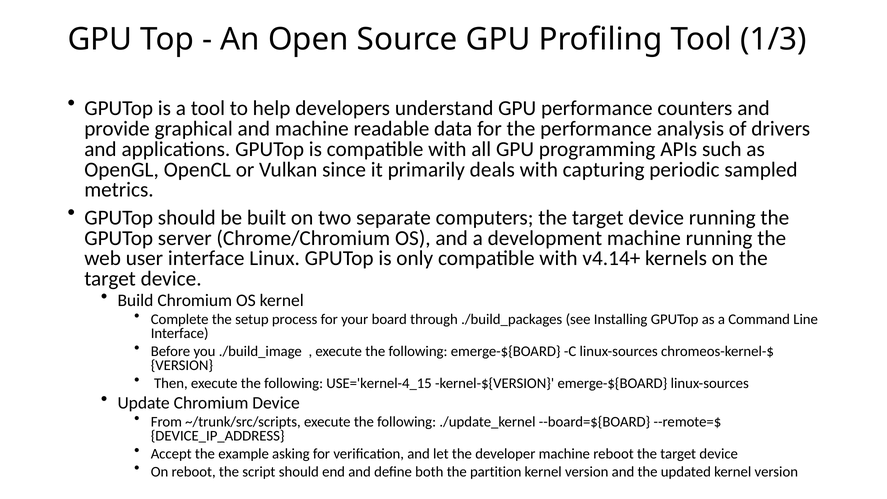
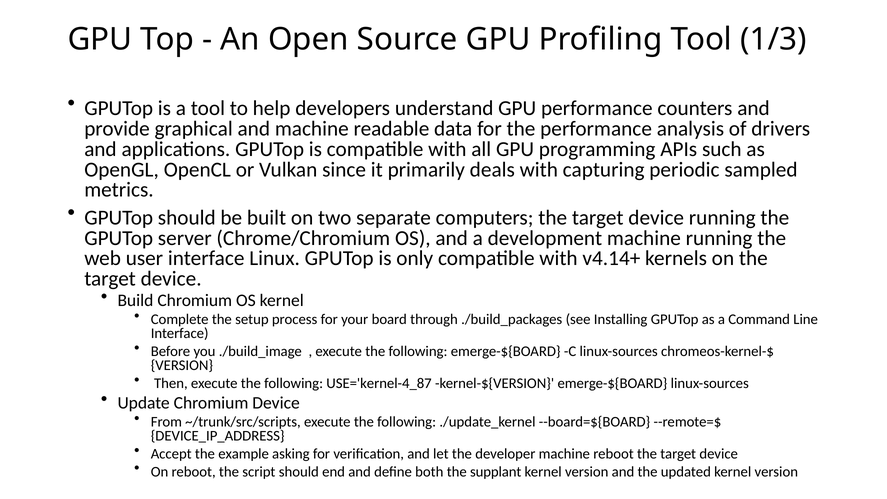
USE='kernel-4_15: USE='kernel-4_15 -> USE='kernel-4_87 (379, 383)
partition: partition -> supplant (496, 472)
